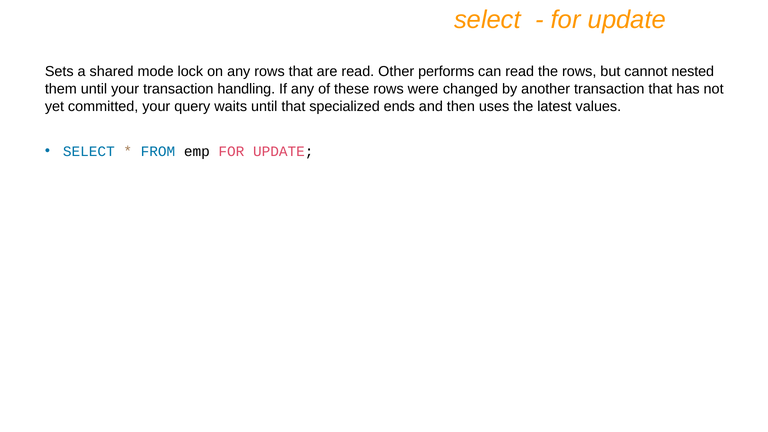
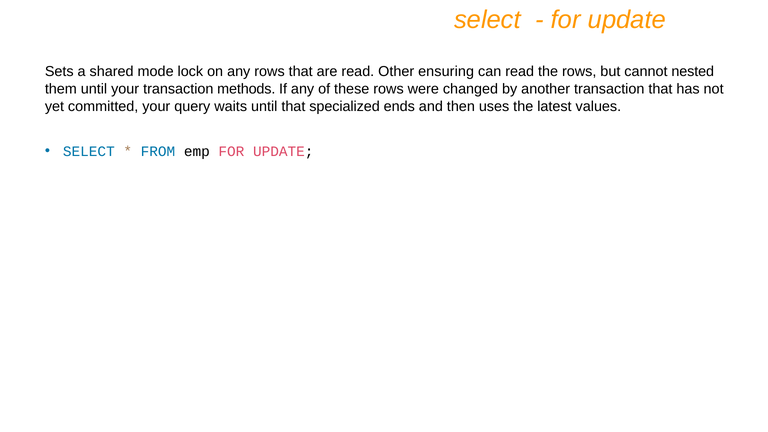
performs: performs -> ensuring (446, 72)
handling: handling -> methods (246, 89)
